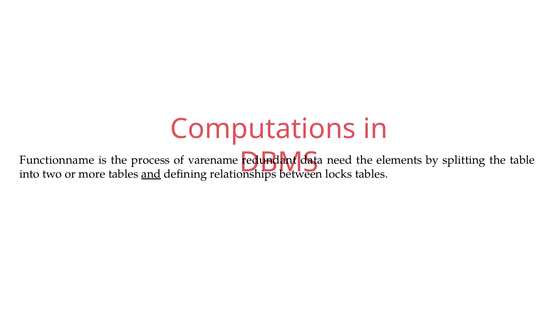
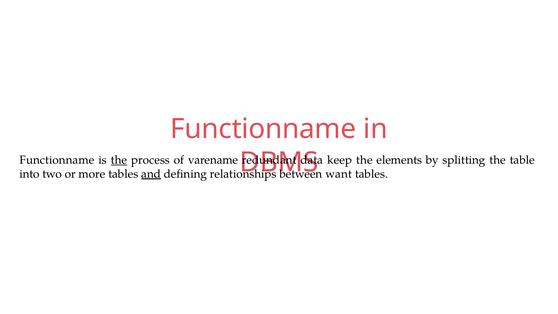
Computations: Computations -> Functionname (263, 129)
the underline: none -> present (119, 160)
need: need -> keep (340, 160)
locks: locks -> want (339, 174)
